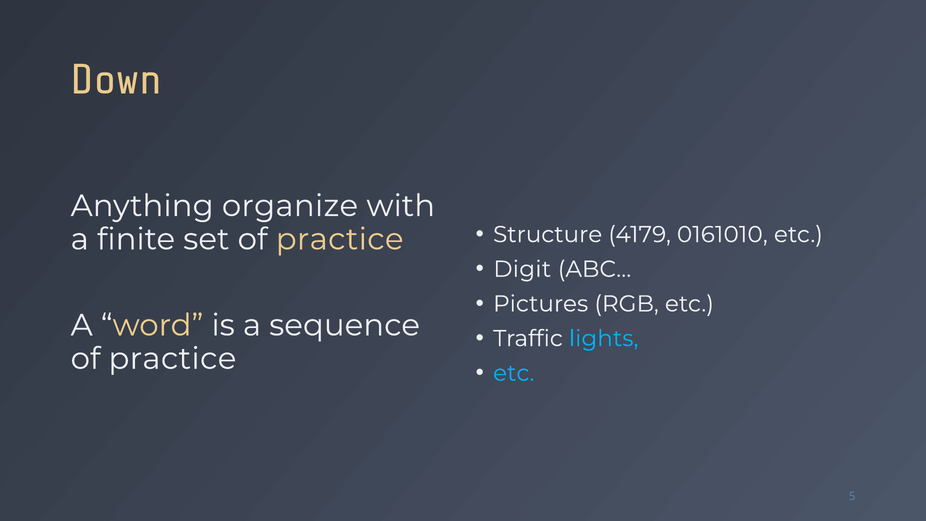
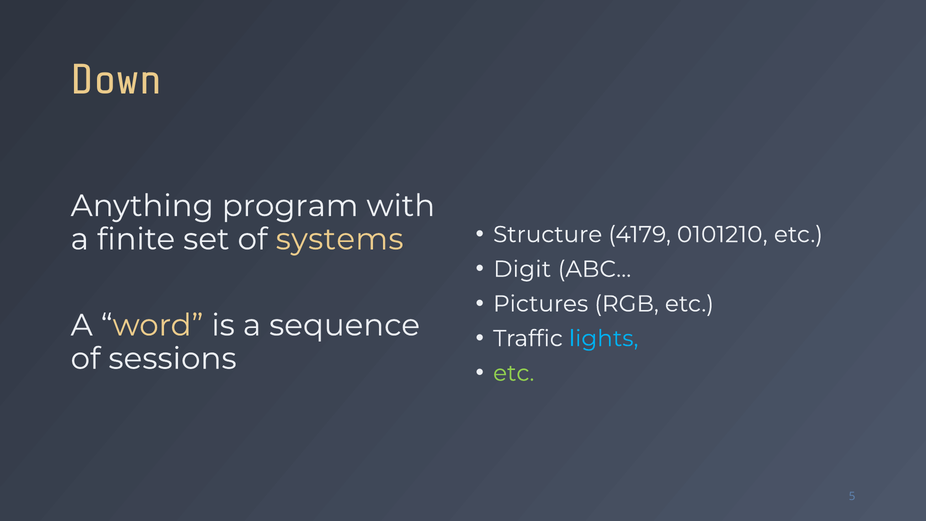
organize: organize -> program (290, 206)
0161010: 0161010 -> 0101210 (722, 234)
set of practice: practice -> systems (340, 239)
practice: practice -> sessions (173, 359)
etc colour: light blue -> light green (514, 373)
